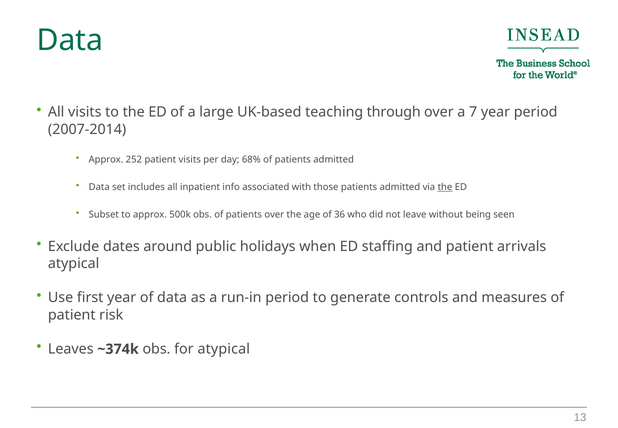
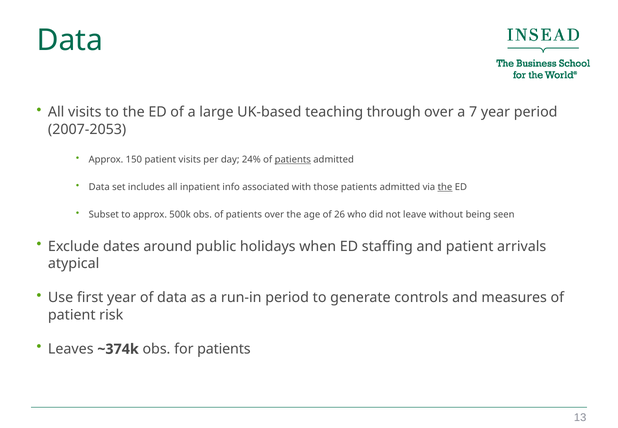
2007-2014: 2007-2014 -> 2007-2053 (87, 129)
252: 252 -> 150 (134, 159)
68%: 68% -> 24% (251, 159)
patients underline: none -> present (293, 159)
36: 36 -> 26 (340, 215)
for atypical: atypical -> patients (224, 349)
